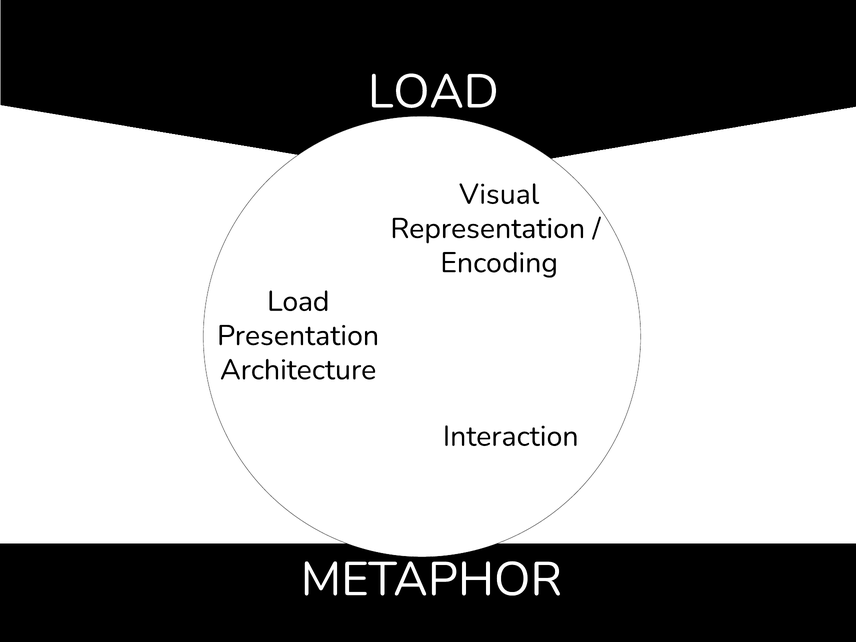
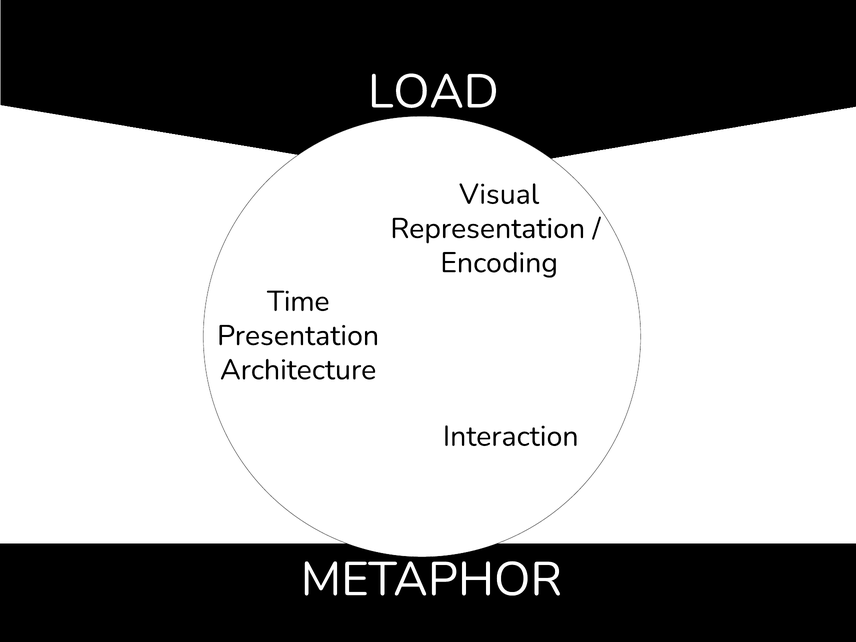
Load: Load -> Time (298, 301)
